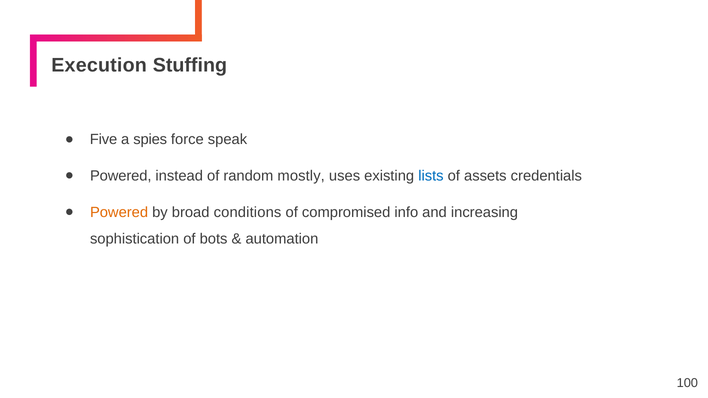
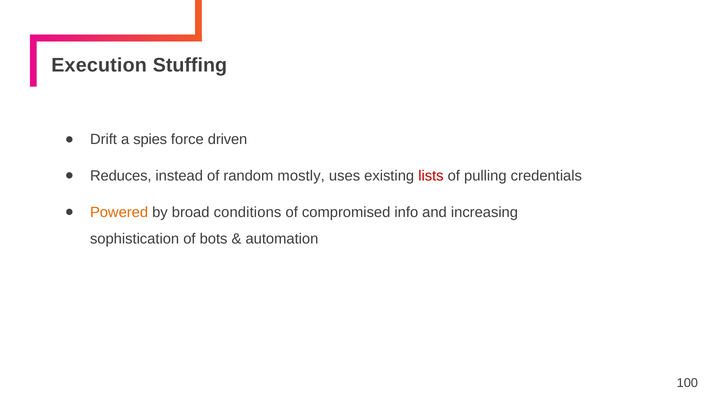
Five: Five -> Drift (103, 140)
speak: speak -> driven (228, 140)
Powered: Powered -> Reduces (121, 176)
lists colour: blue -> red (431, 176)
assets: assets -> pulling (485, 176)
